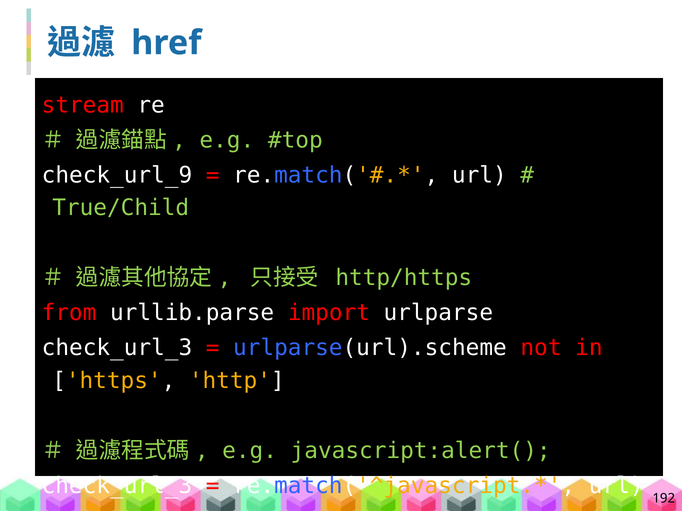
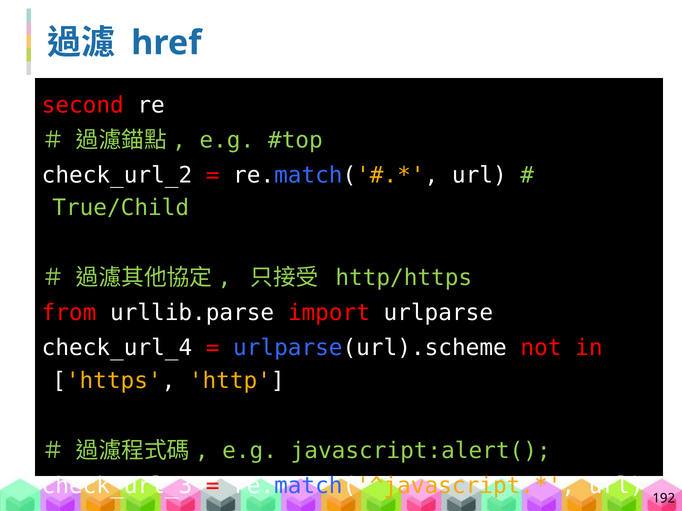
stream: stream -> second (83, 105)
check_url_9: check_url_9 -> check_url_2 (117, 175)
check_url_3: check_url_3 -> check_url_4 (117, 348)
